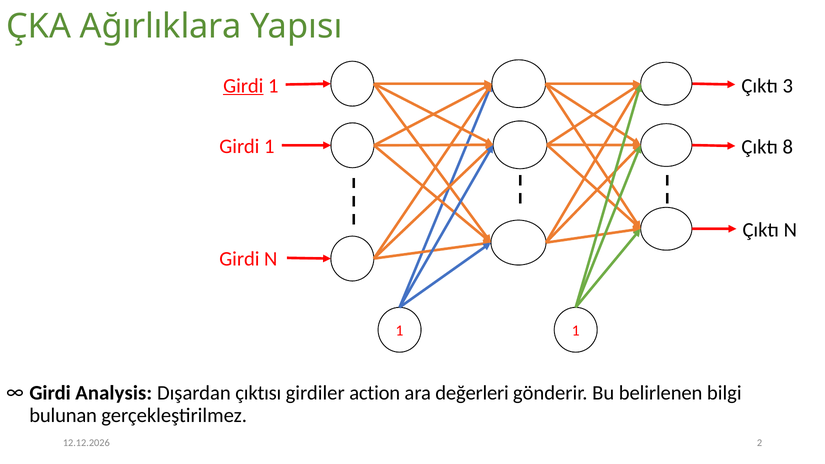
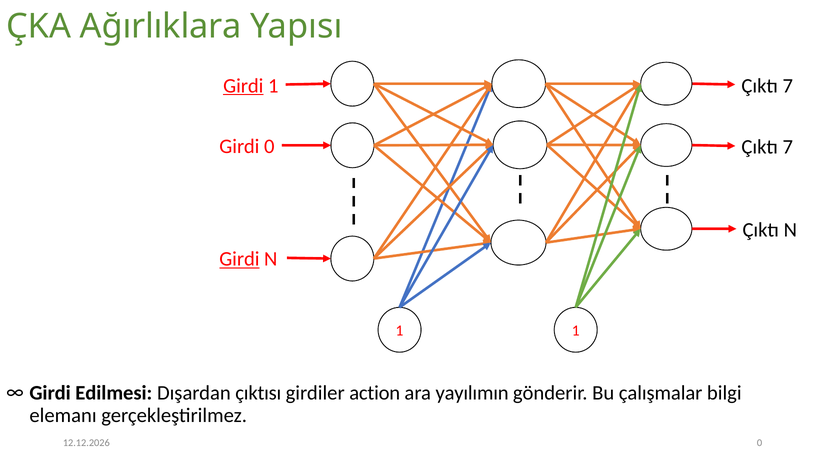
3: 3 -> 7 (788, 86)
1: 1 -> 0 (269, 147)
8: 8 -> 7 (788, 147)
Girdi underline: none -> present (239, 259)
Analysis: Analysis -> Edilmesi (114, 393)
değerleri: değerleri -> yayılımın (472, 393)
belirlenen: belirlenen -> çalışmalar (661, 393)
bulunan: bulunan -> elemanı (63, 415)
2: 2 -> 0 (760, 443)
